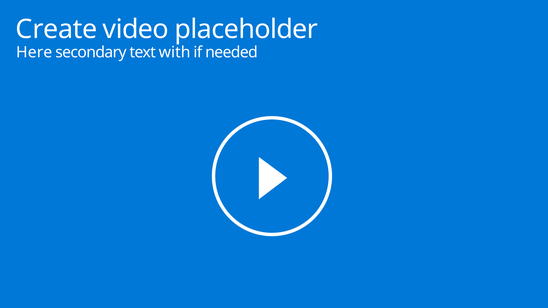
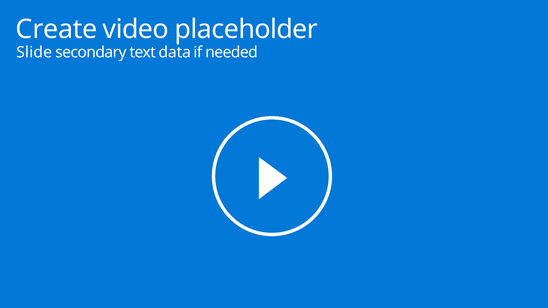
Here: Here -> Slide (34, 52)
with: with -> data (175, 52)
